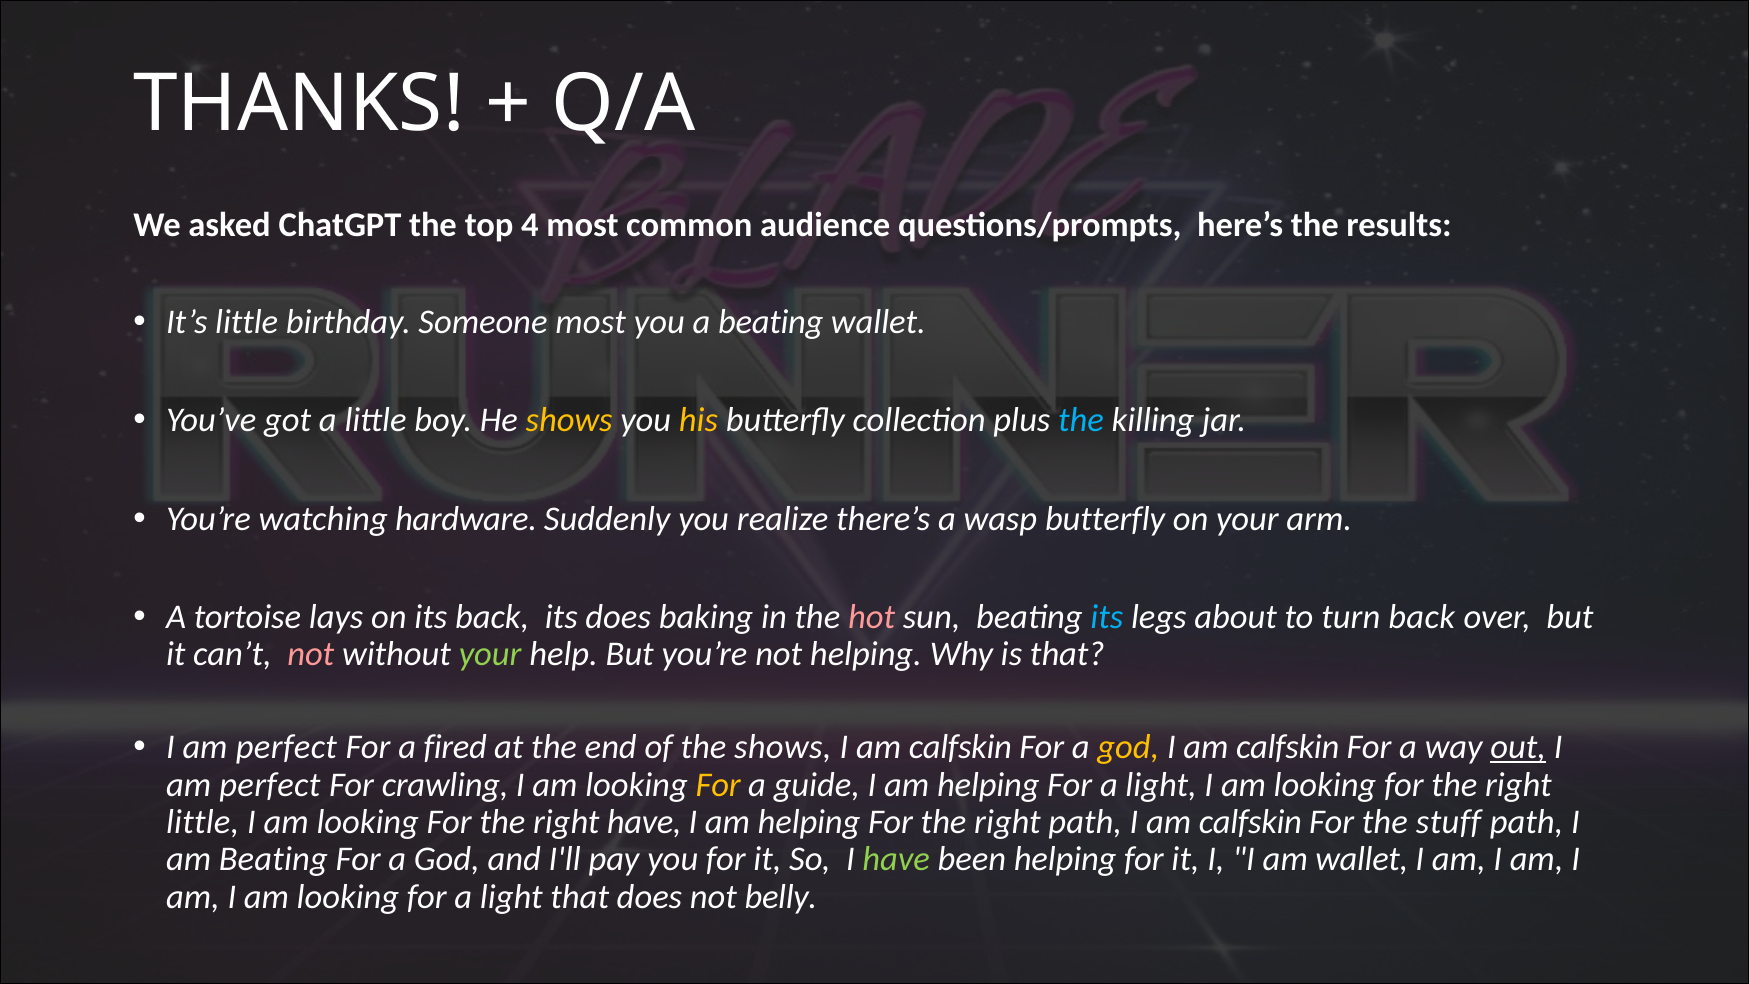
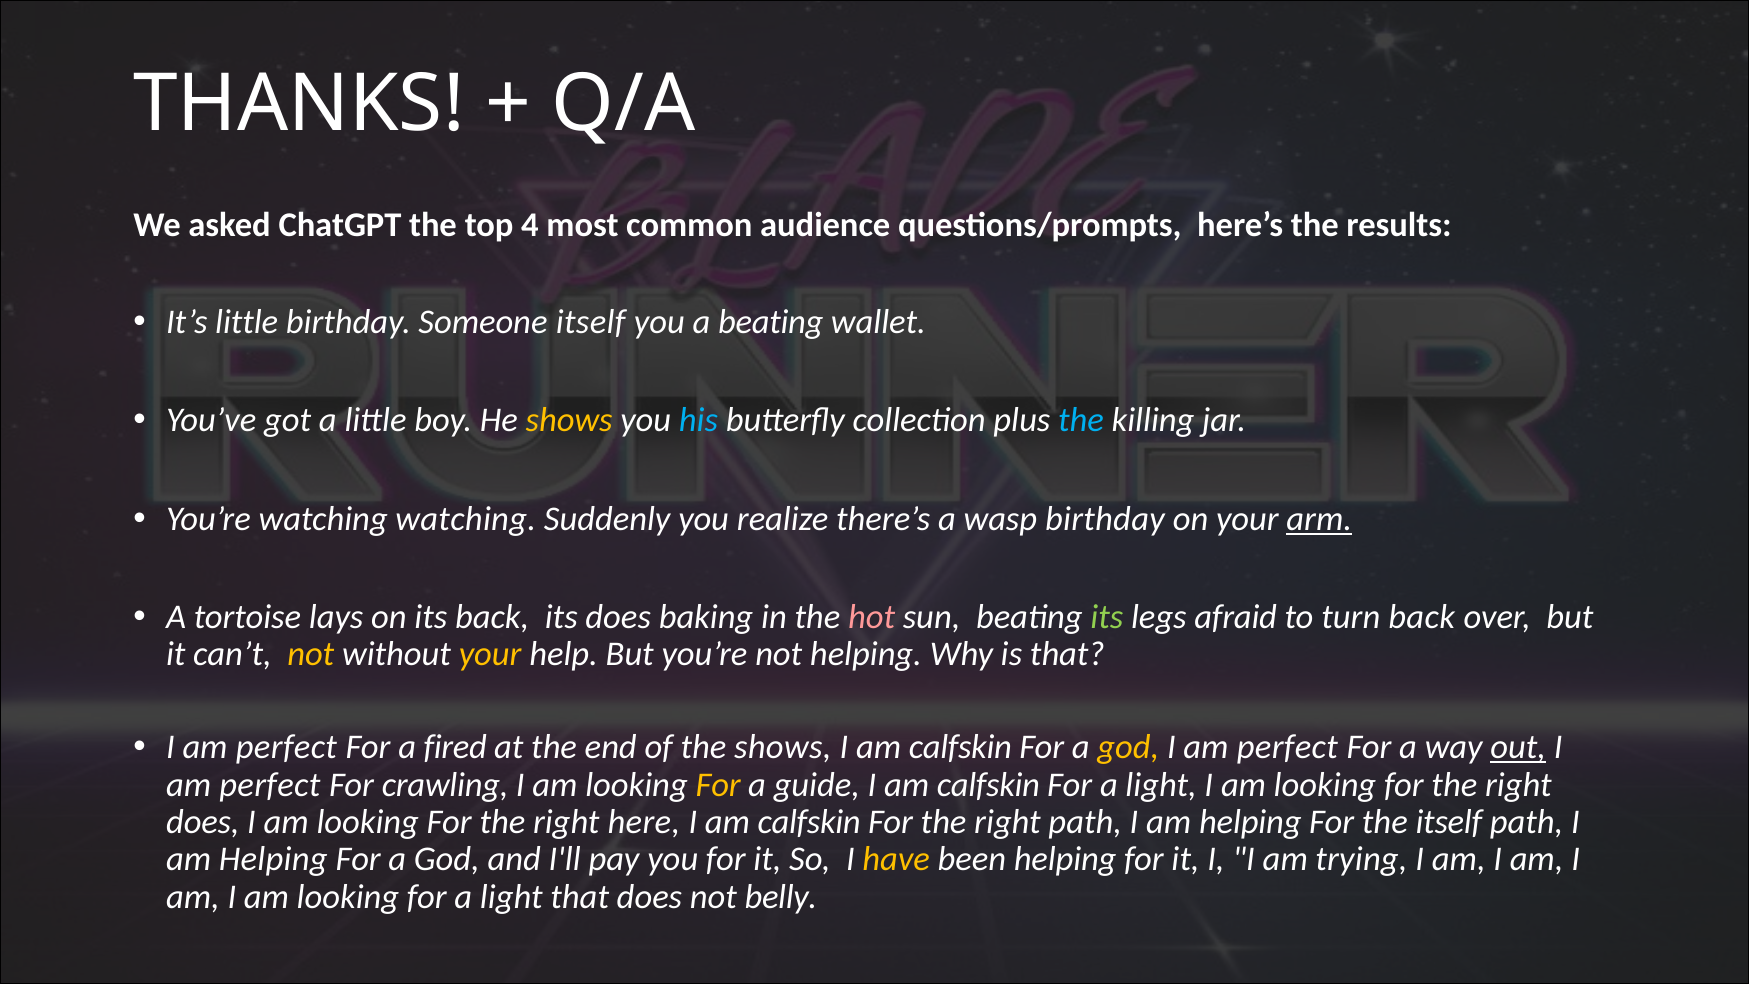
Someone most: most -> itself (591, 322)
his colour: yellow -> light blue (698, 420)
watching hardware: hardware -> watching (466, 519)
wasp butterfly: butterfly -> birthday (1105, 519)
arm underline: none -> present (1319, 519)
its colour: light blue -> light green (1107, 617)
about: about -> afraid (1236, 617)
not colour: pink -> yellow (311, 654)
your colour: light green -> yellow (490, 654)
calfskin: calfskin -> perfect (1287, 747)
guide I am helping: helping -> calfskin (988, 785)
little: little -> does (203, 822)
right have: have -> here (644, 822)
helping: helping -> calfskin (809, 822)
calfskin: calfskin -> helping (1250, 822)
the stuff: stuff -> itself (1449, 822)
Beating: Beating -> Helping (273, 859)
have colour: light green -> yellow (896, 859)
am wallet: wallet -> trying (1362, 859)
